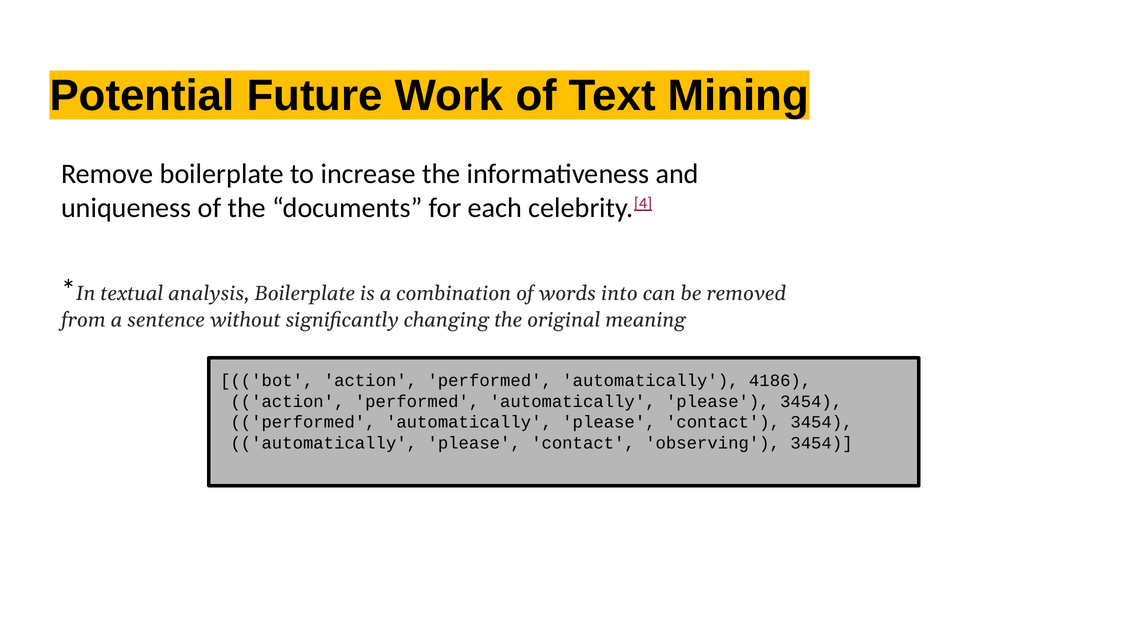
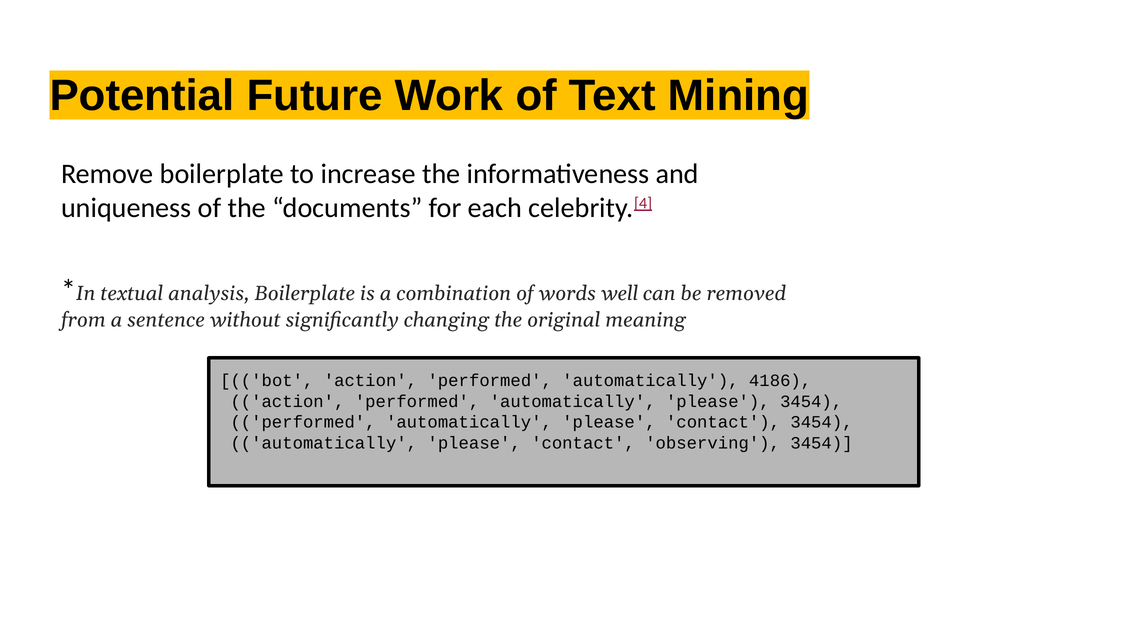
into: into -> well (620, 293)
